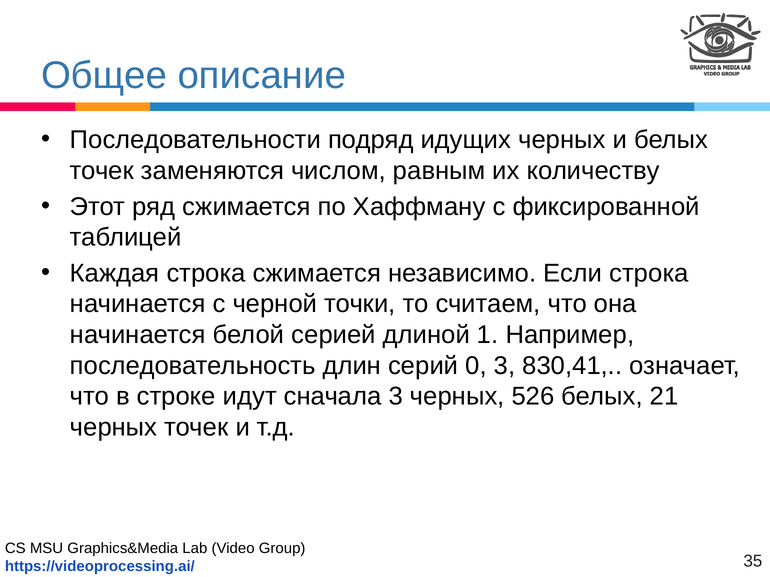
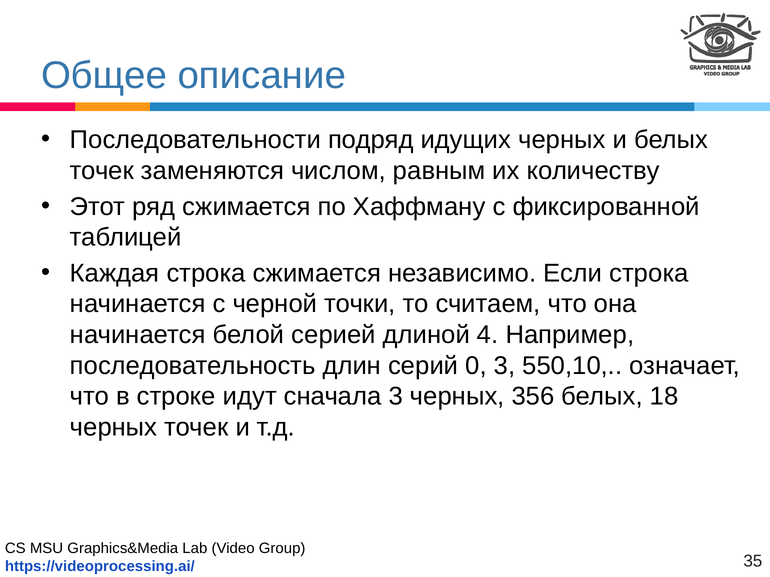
1: 1 -> 4 (488, 335)
830,41: 830,41 -> 550,10 (572, 366)
526: 526 -> 356 (533, 397)
21: 21 -> 18 (664, 397)
